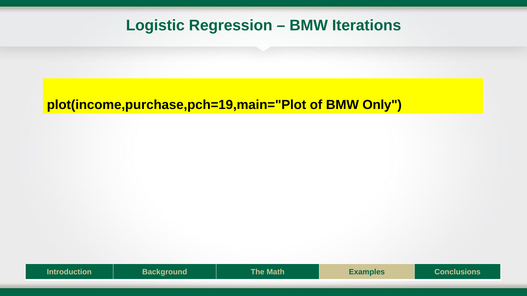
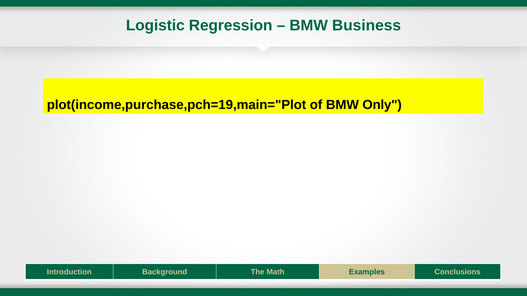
Iterations: Iterations -> Business (367, 25)
